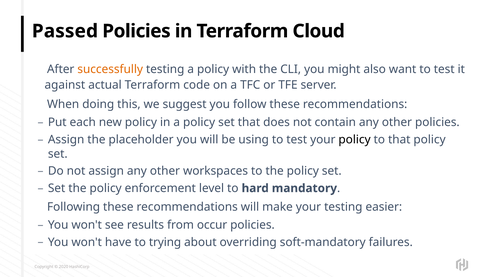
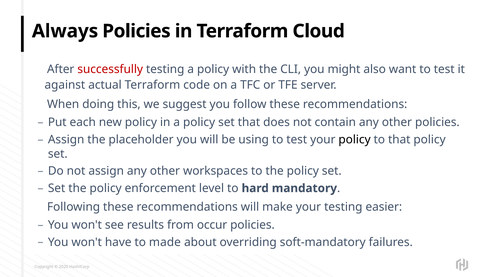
Passed: Passed -> Always (65, 31)
successfully colour: orange -> red (110, 69)
trying: trying -> made (165, 242)
